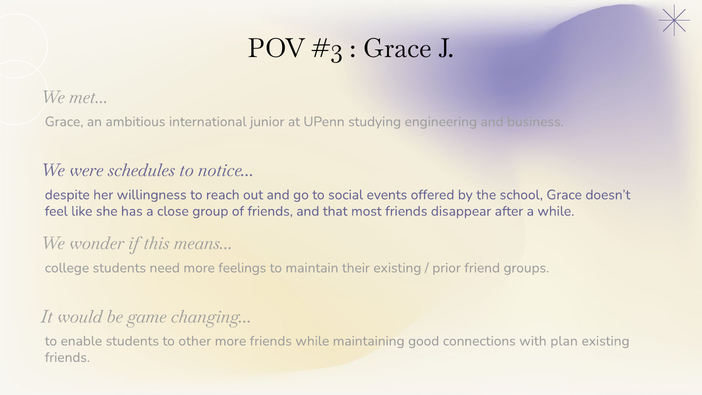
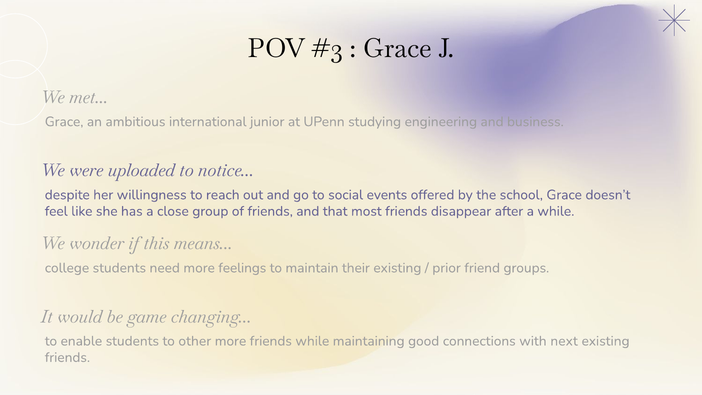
schedules: schedules -> uploaded (141, 170)
plan: plan -> next (564, 341)
